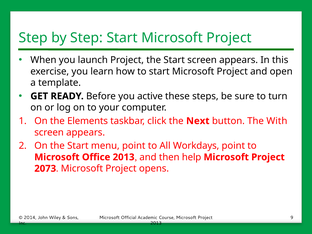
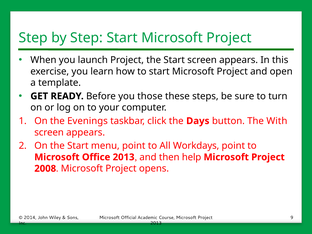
active: active -> those (150, 96)
Elements: Elements -> Evenings (87, 121)
Next: Next -> Days (198, 121)
2073: 2073 -> 2008 (45, 169)
